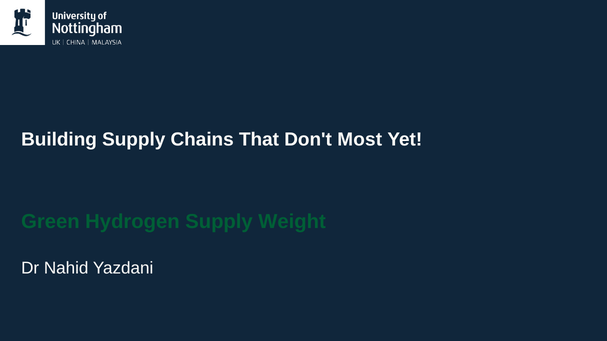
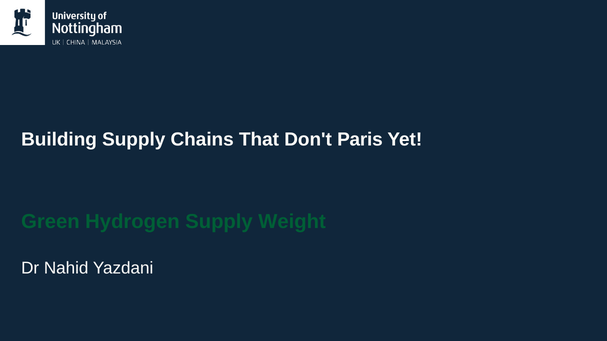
Most: Most -> Paris (360, 139)
